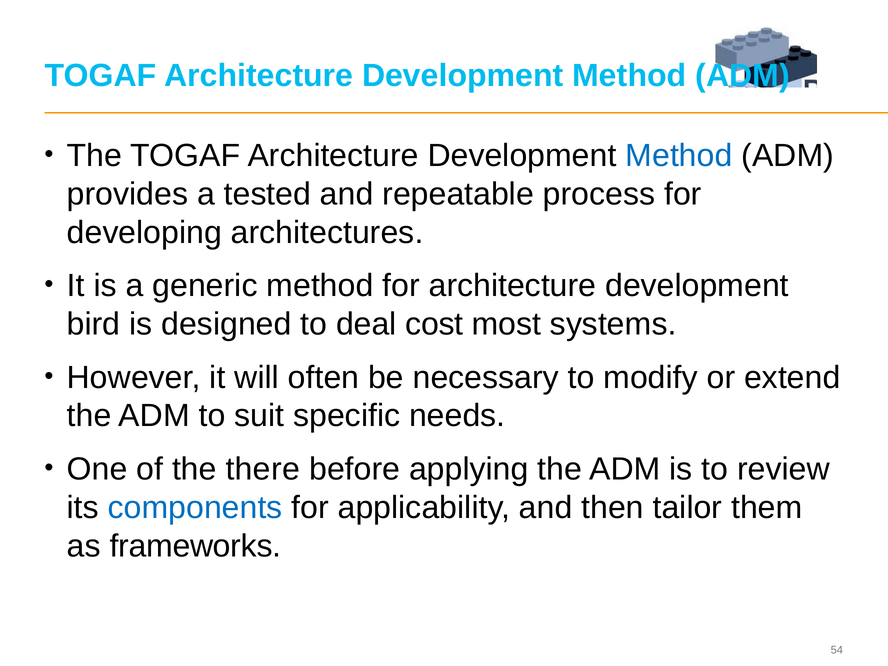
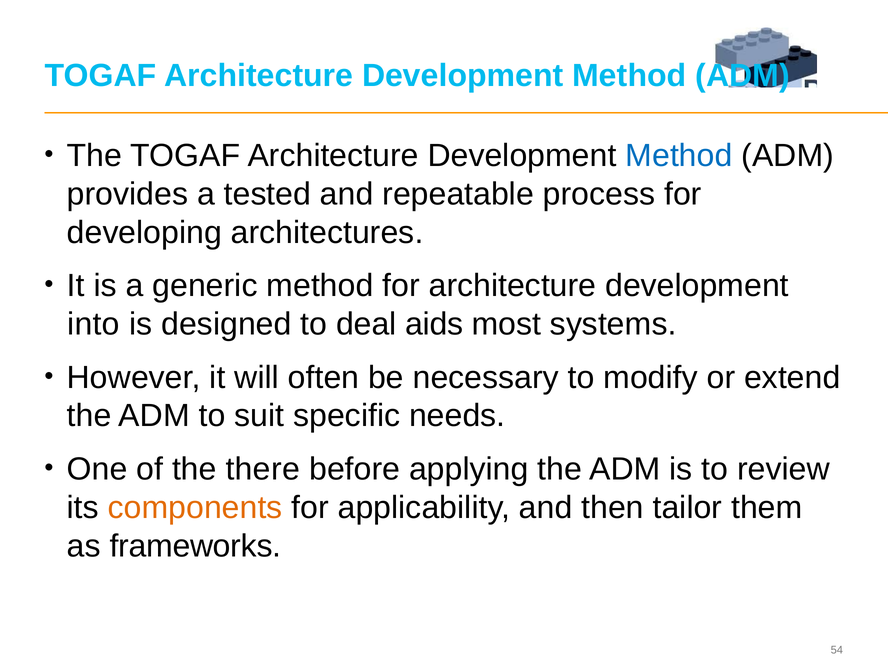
bird: bird -> into (93, 324)
cost: cost -> aids (434, 324)
components colour: blue -> orange (195, 508)
